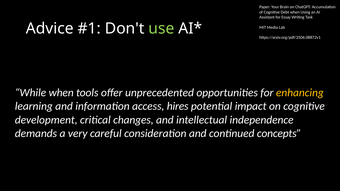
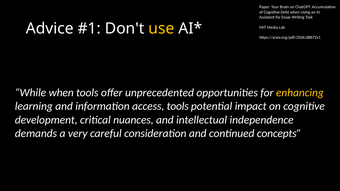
use colour: light green -> yellow (161, 29)
access hires: hires -> tools (178, 106)
changes: changes -> nuances (133, 120)
